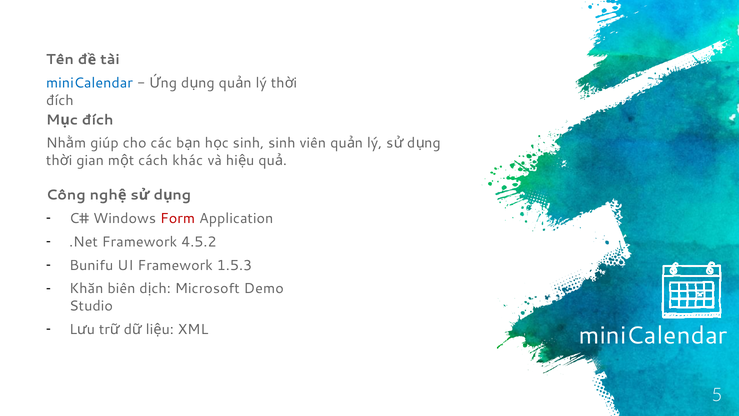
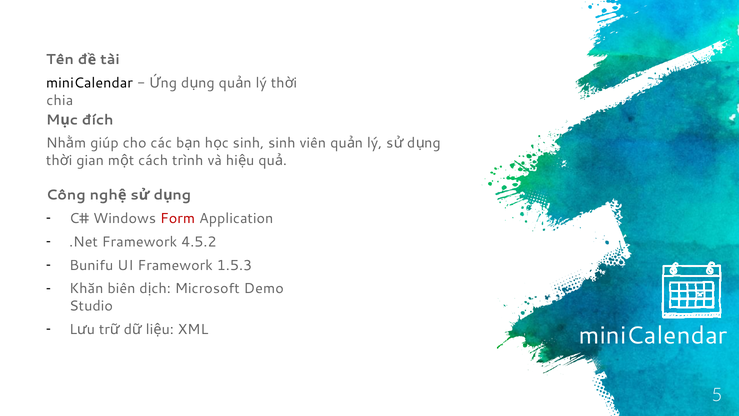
miniCalendar colour: blue -> black (89, 83)
đích: đích -> chia (60, 100)
khác: khác -> trình (188, 160)
